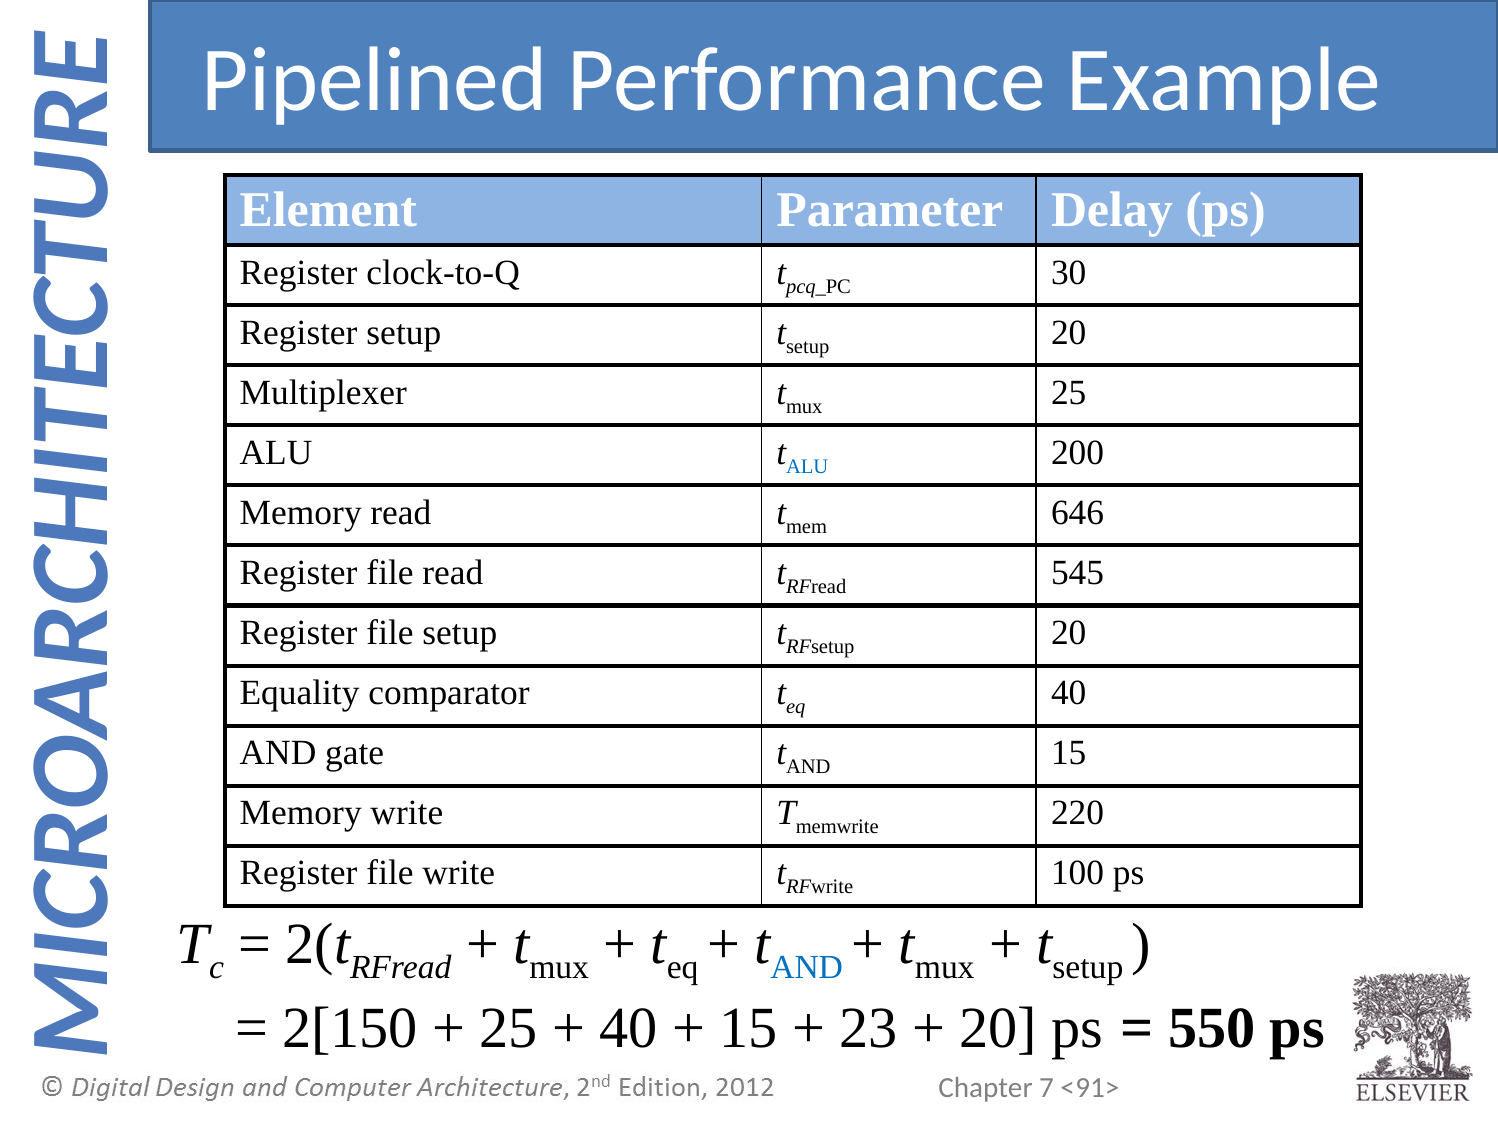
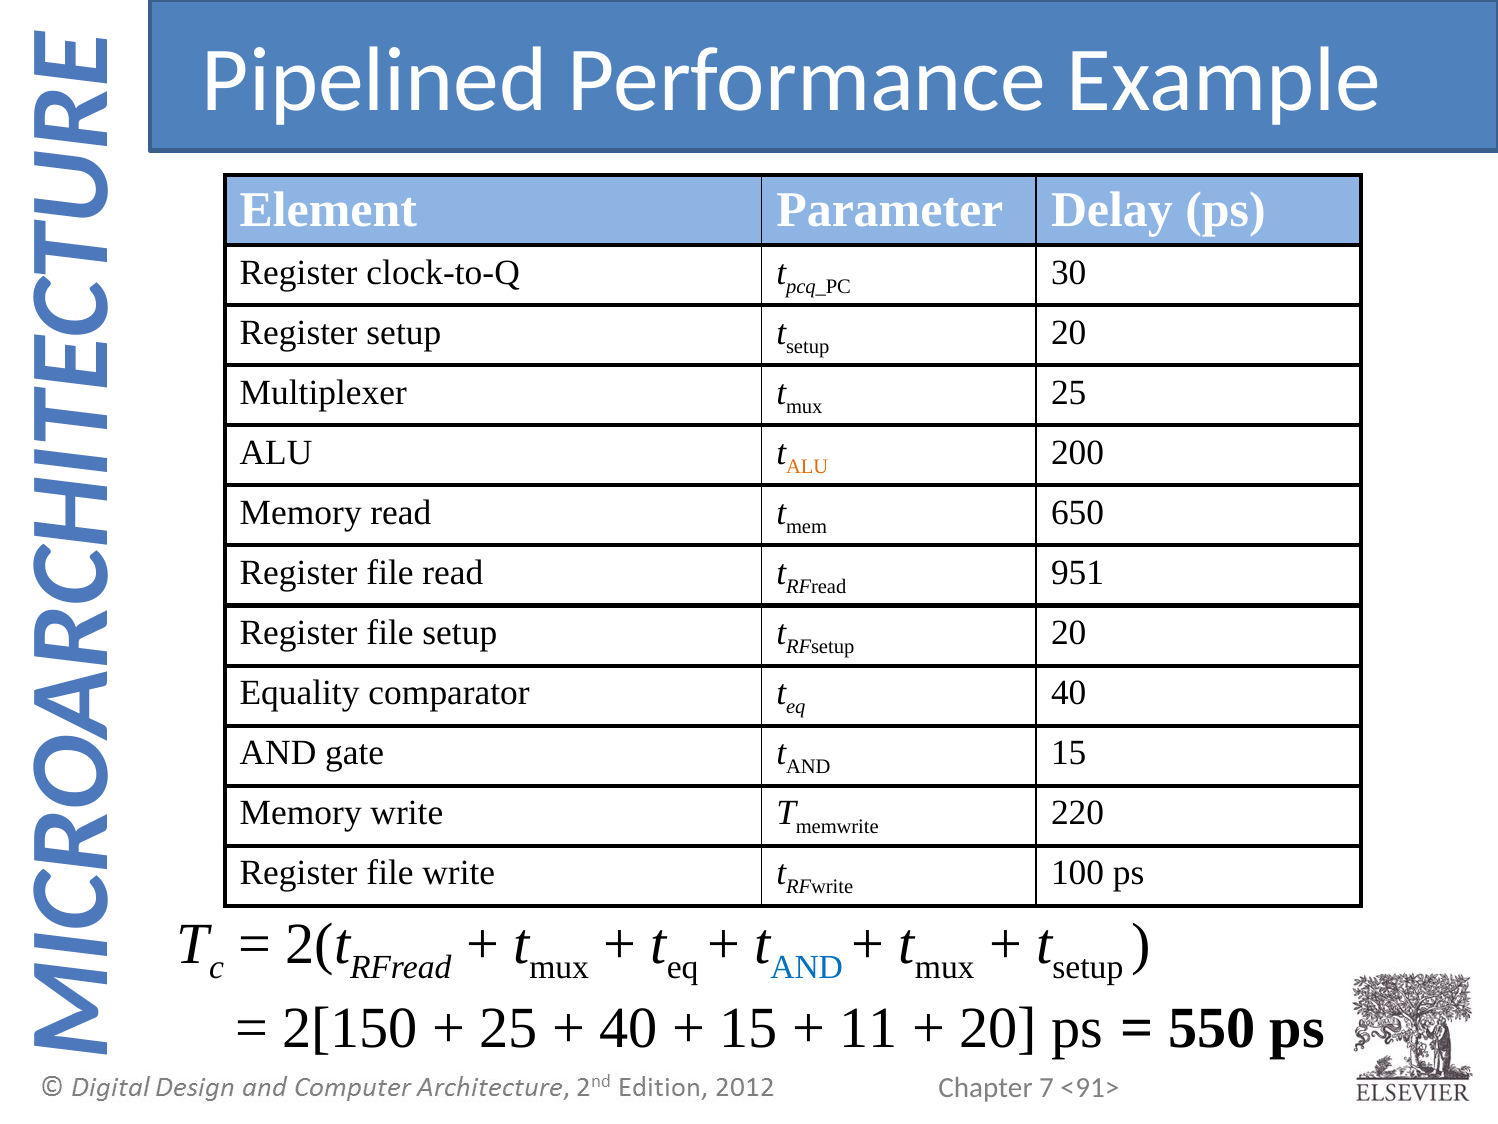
ALU colour: blue -> orange (807, 466)
646: 646 -> 650 (1078, 513)
545: 545 -> 951 (1078, 573)
23: 23 -> 11 (869, 1027)
